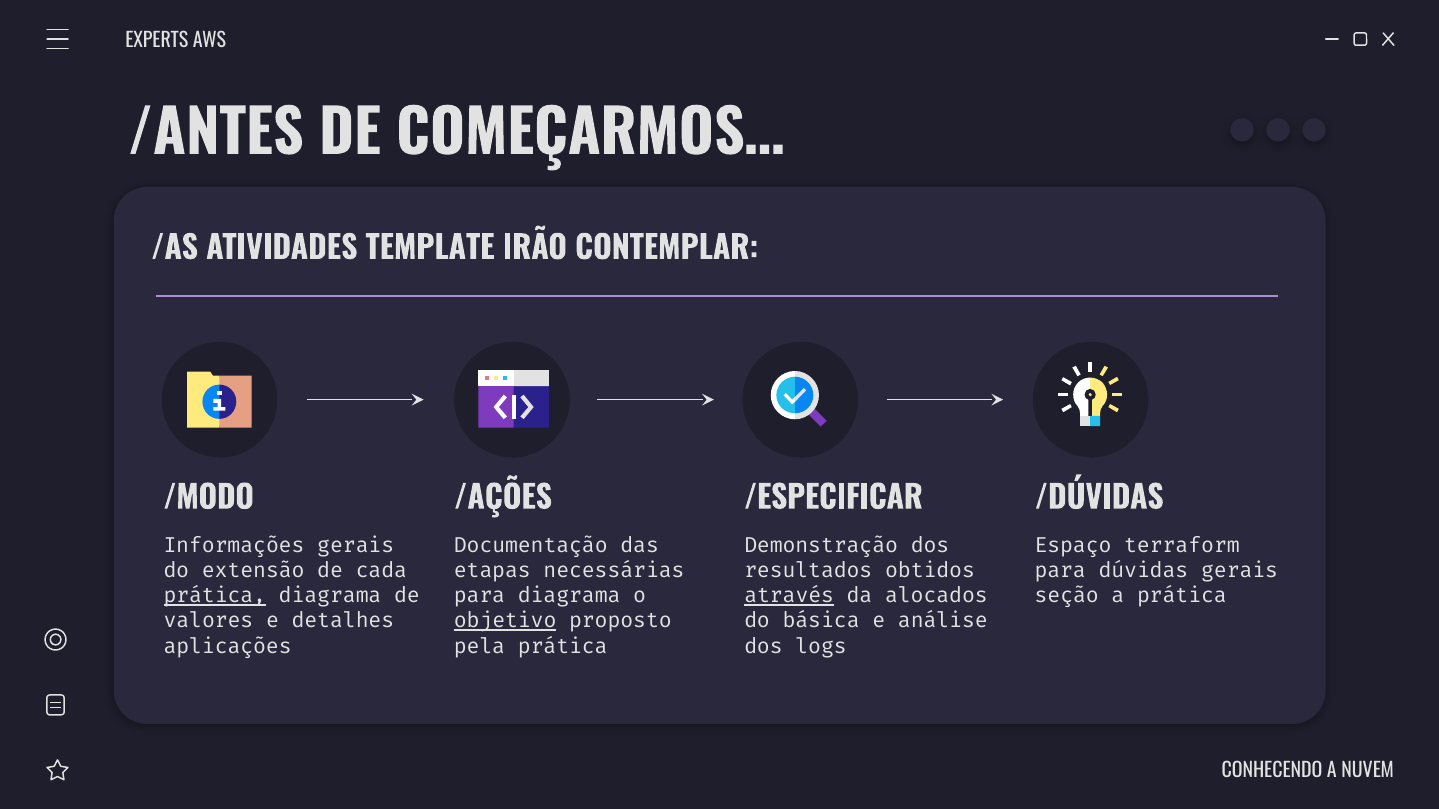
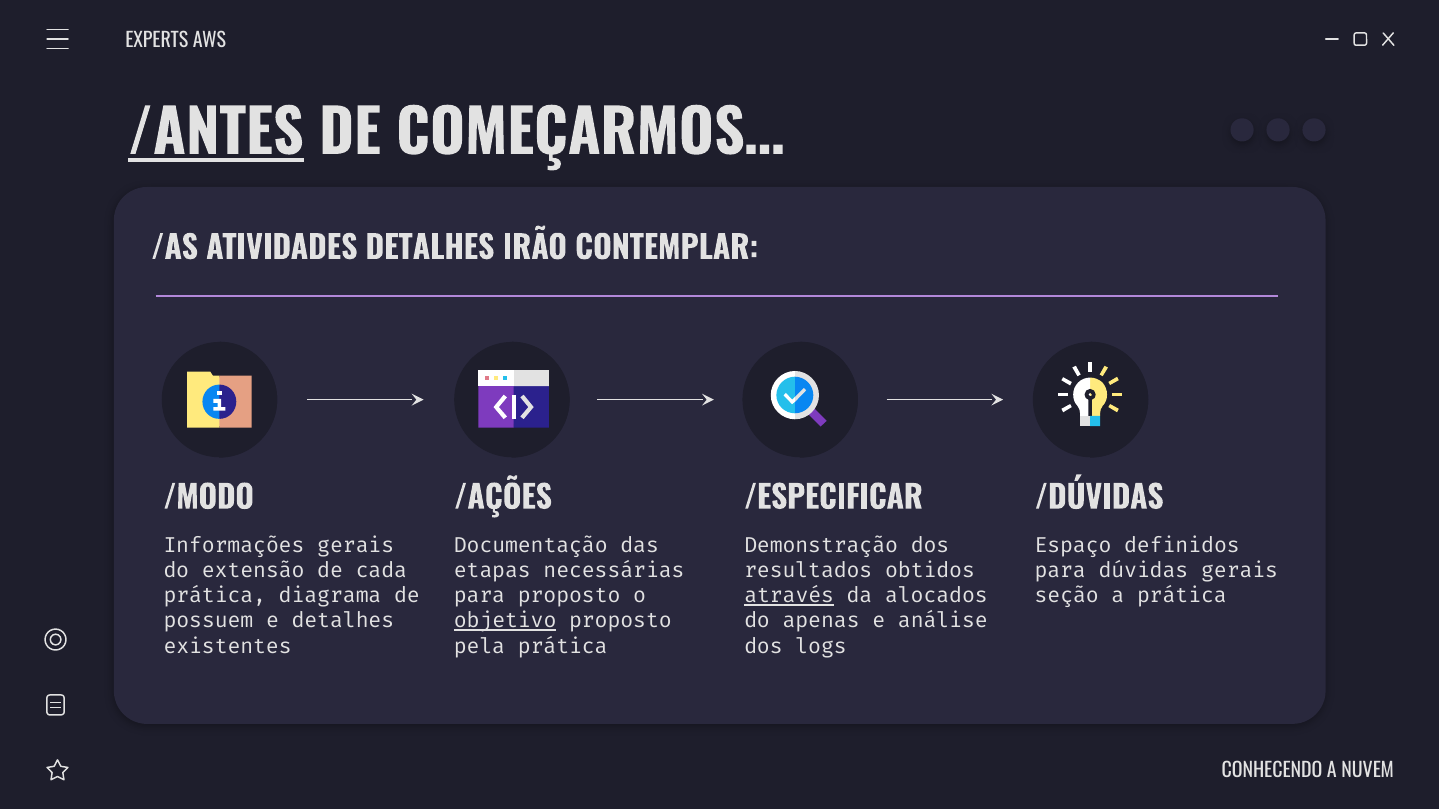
/ANTES underline: none -> present (216, 134)
ATIVIDADES TEMPLATE: TEMPLATE -> DETALHES (430, 249)
terraform: terraform -> definidos (1182, 546)
prática underline: present -> none (215, 596)
para diagrama: diagrama -> proposto (569, 596)
valores: valores -> possuem (208, 621)
básica: básica -> apenas (821, 621)
aplicações: aplicações -> existentes (228, 647)
